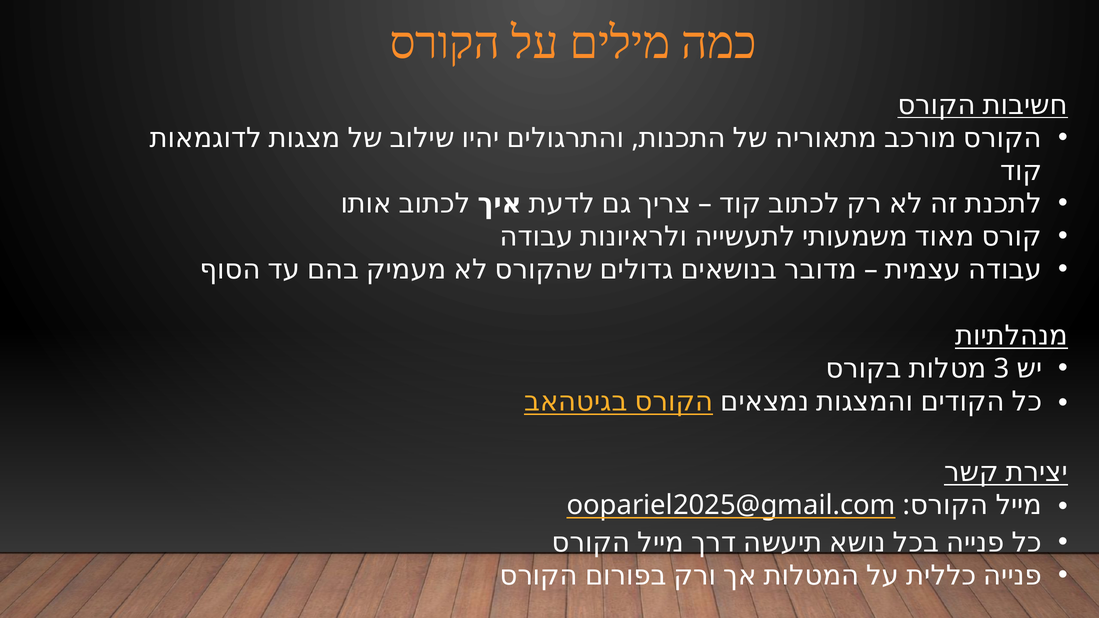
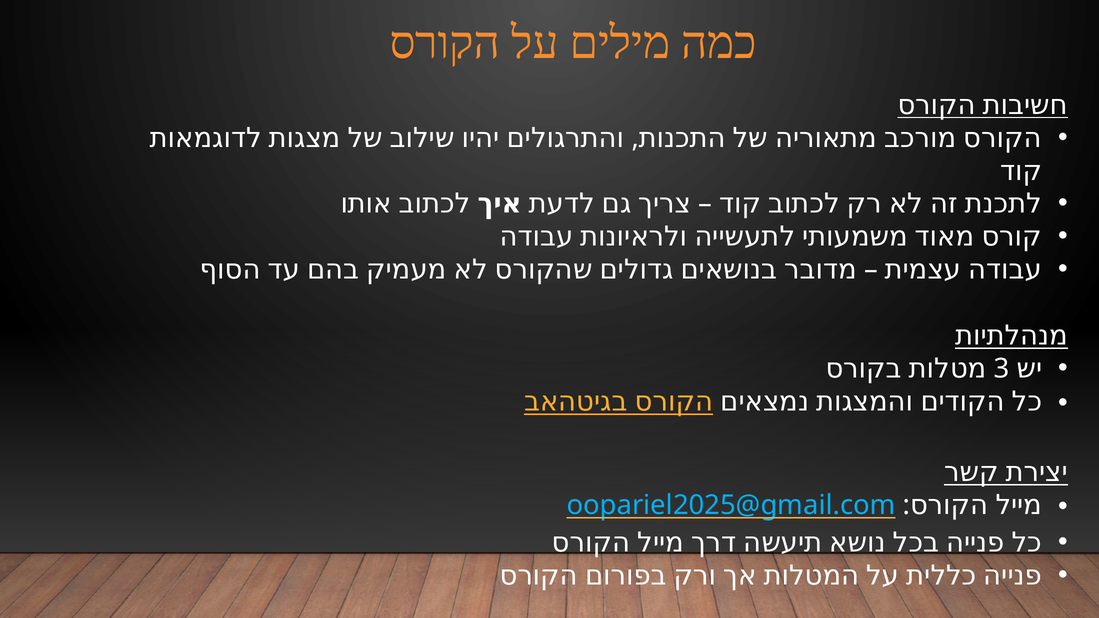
oopariel2025@gmail.com colour: white -> light blue (731, 505)
